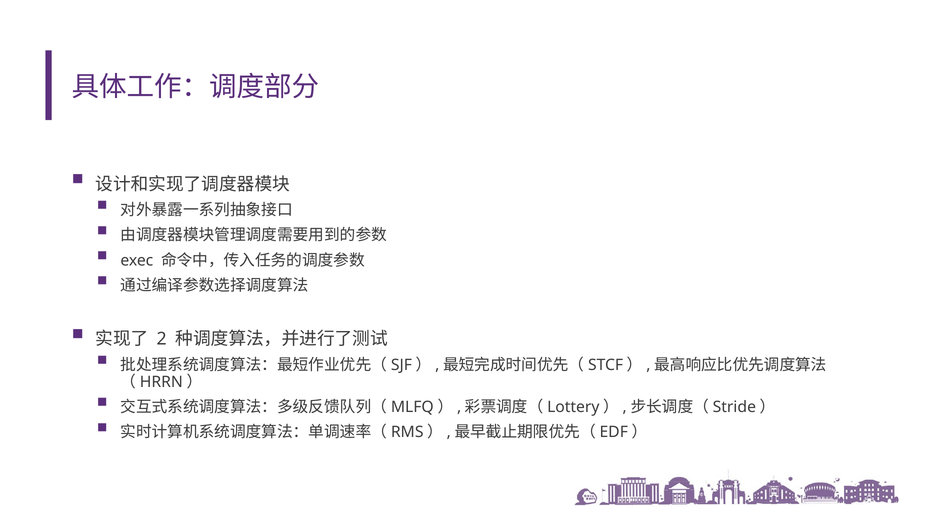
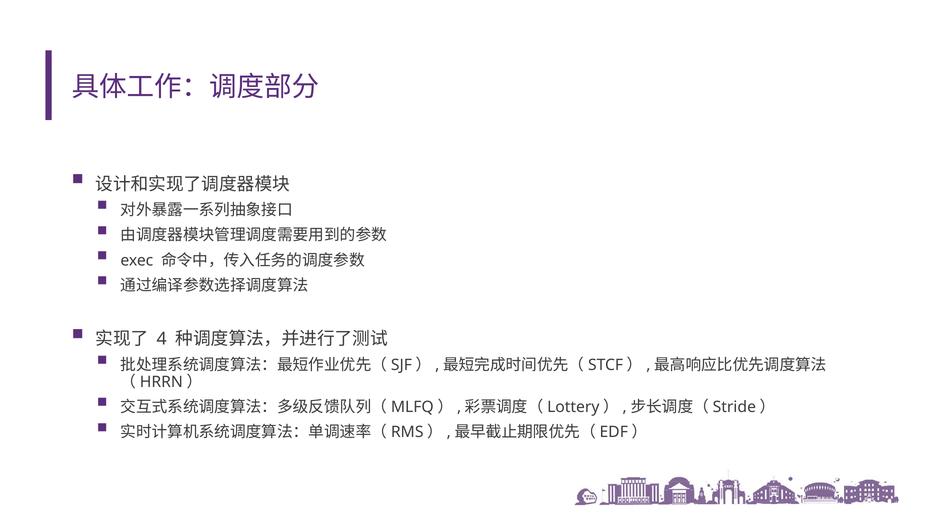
2: 2 -> 4 (162, 339)
